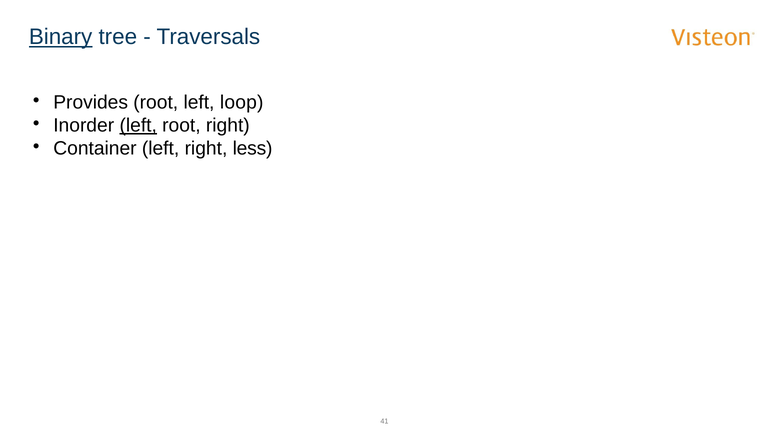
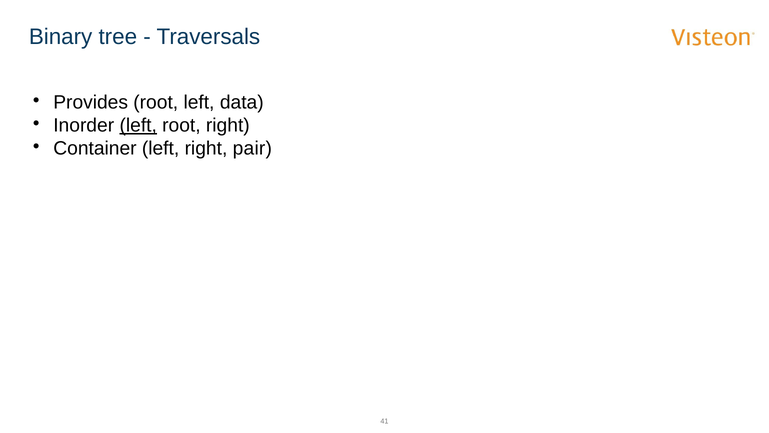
Binary underline: present -> none (61, 37)
loop: loop -> data (242, 102)
less: less -> pair (252, 148)
